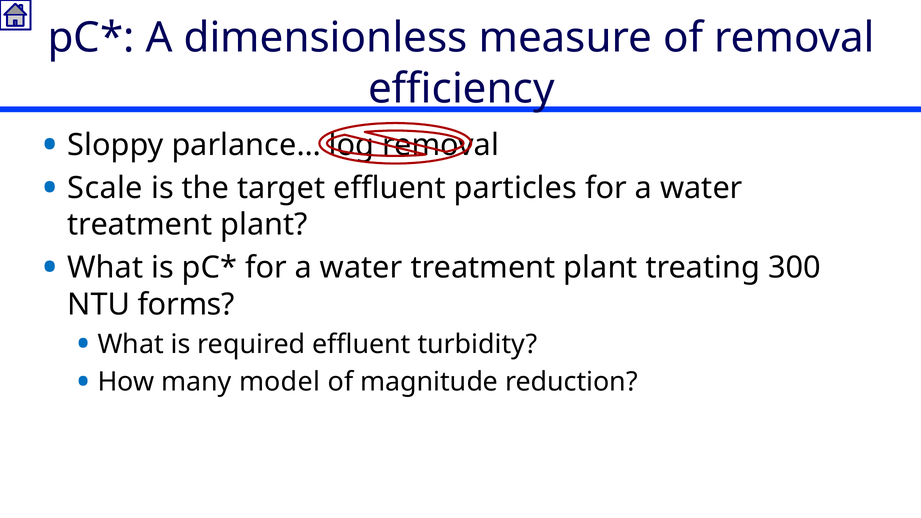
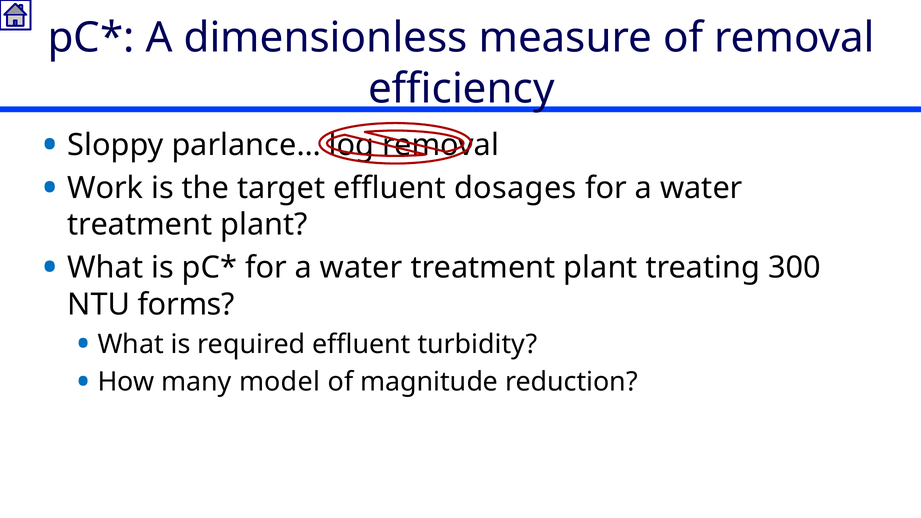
Scale: Scale -> Work (105, 188)
particles: particles -> dosages (515, 188)
